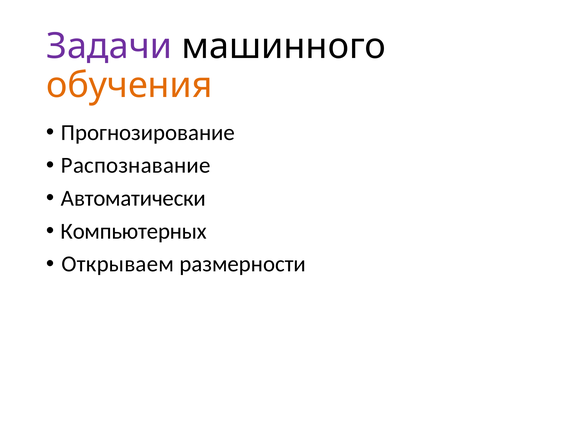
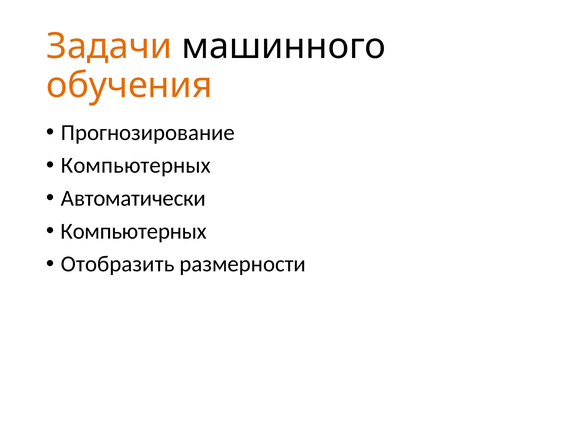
Задачи colour: purple -> orange (109, 46)
Распознавание: Распознавание -> Компьютерных (136, 165)
Открываем: Открываем -> Отобразить (118, 264)
